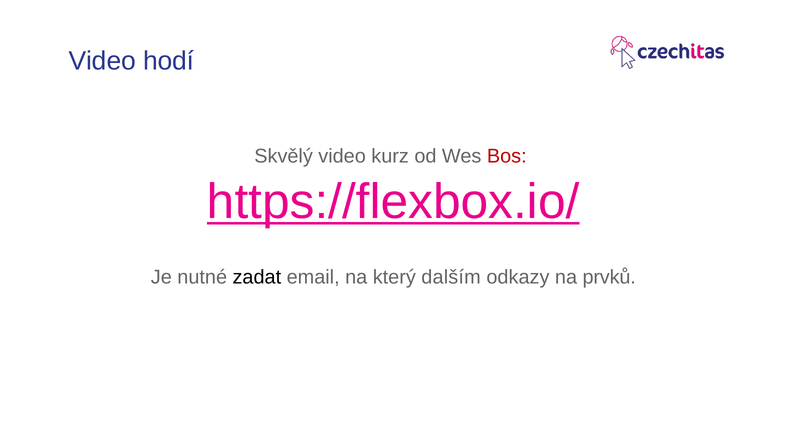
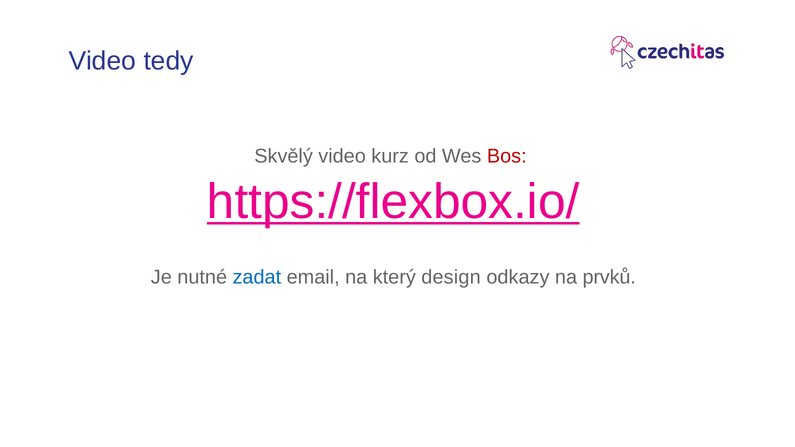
hodí: hodí -> tedy (169, 61)
zadat colour: black -> blue (257, 278)
dalším: dalším -> design (451, 278)
